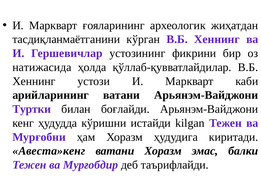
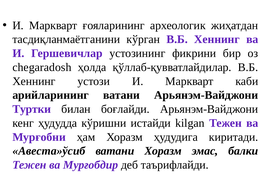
натижасида: натижасида -> chegaradosh (42, 67)
Авеста»кенг: Авеста»кенг -> Авеста»ўсиб (49, 151)
